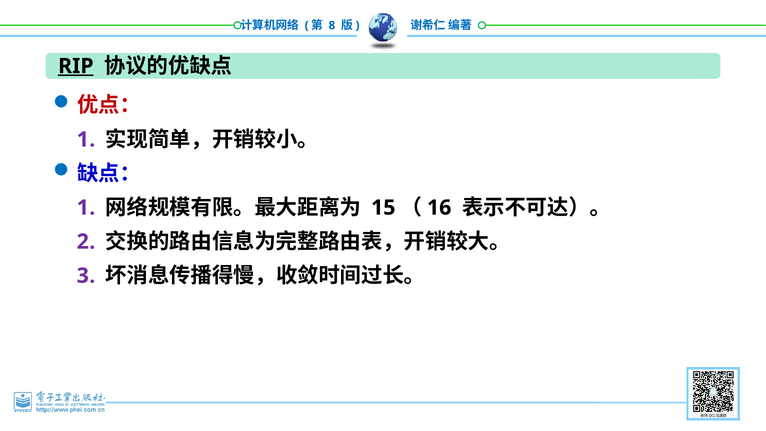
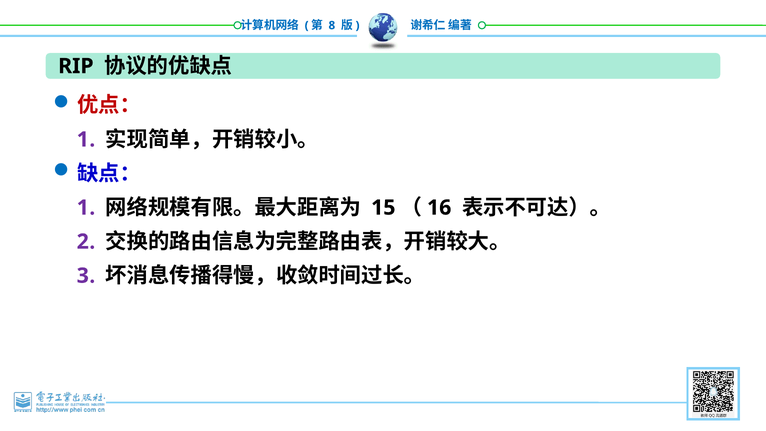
RIP underline: present -> none (76, 66)
